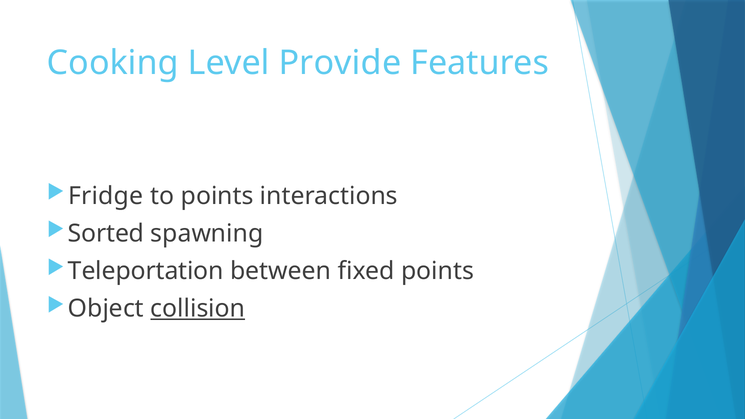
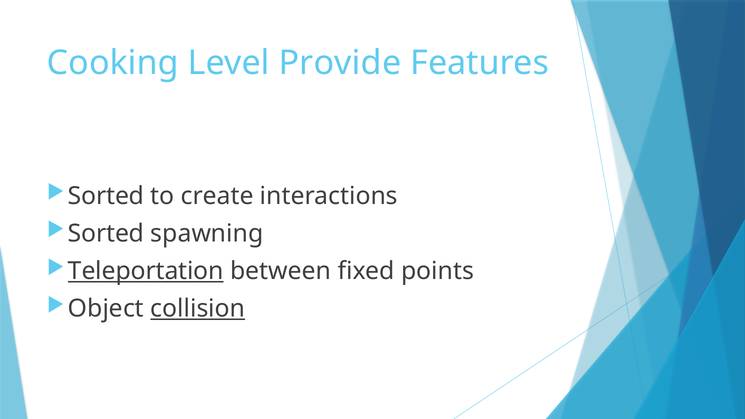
Fridge: Fridge -> Sorted (106, 196)
to points: points -> create (217, 196)
Teleportation underline: none -> present (146, 271)
